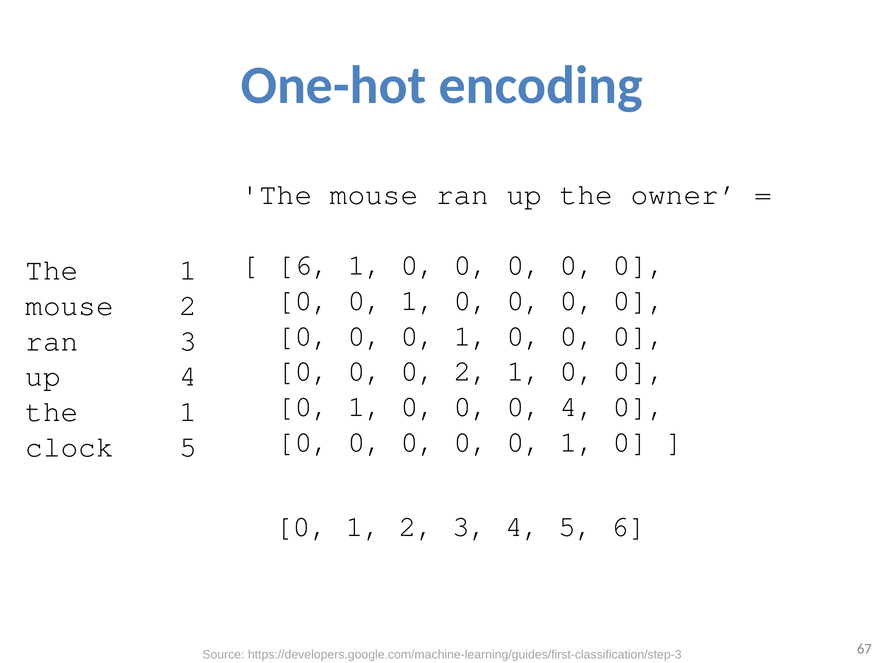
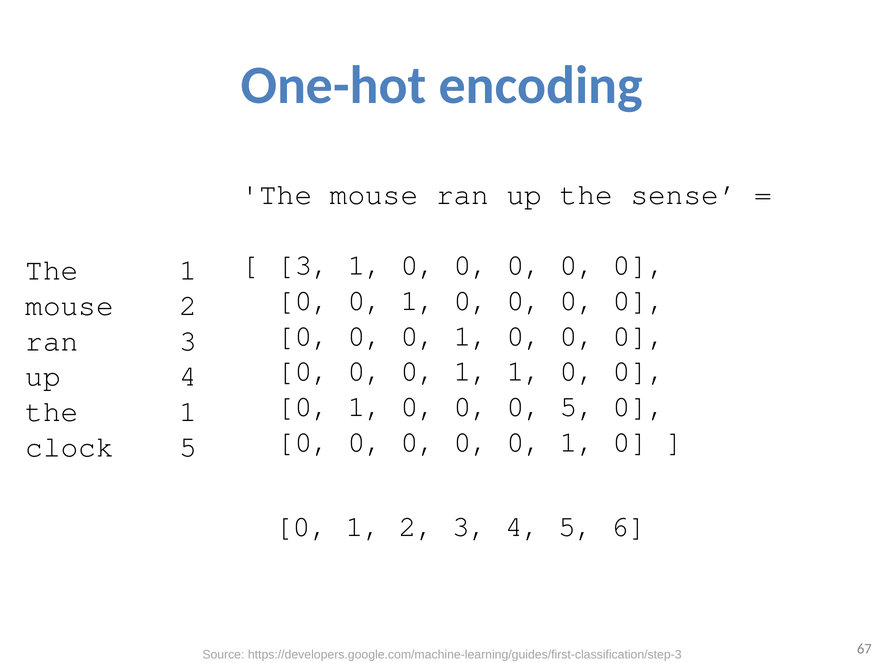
owner: owner -> sense (684, 194)
6: 6 -> 3 (303, 265)
2: 2 -> 1 (471, 371)
0 4: 4 -> 5 (578, 407)
